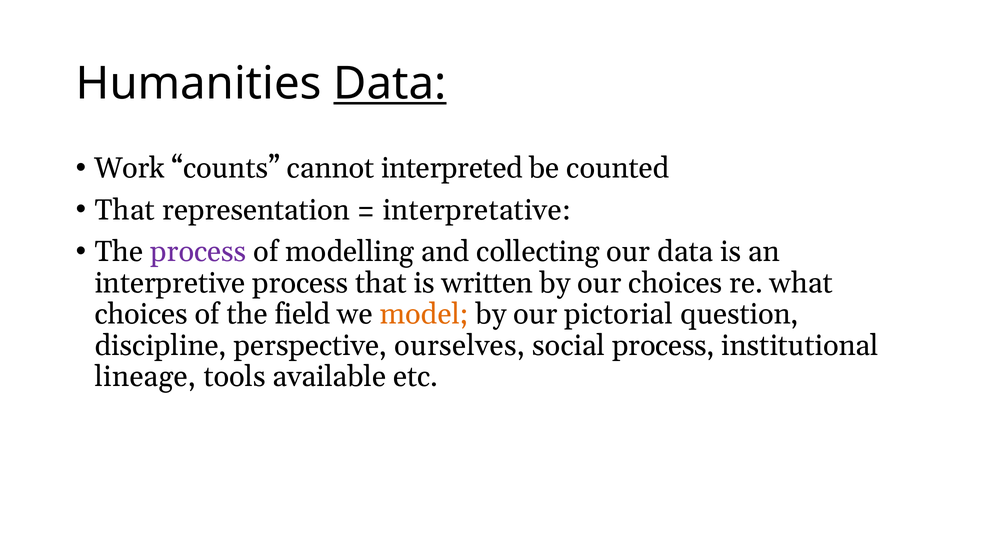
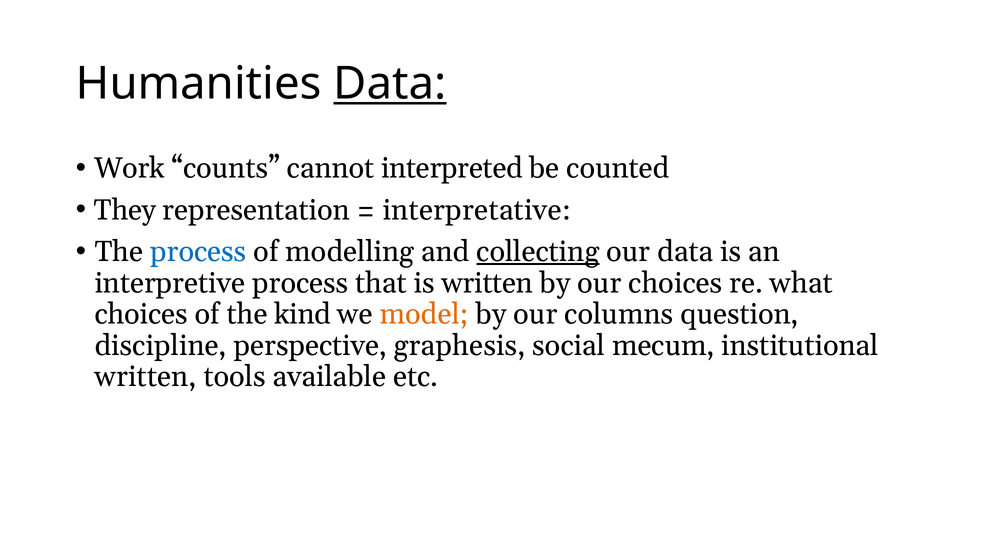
That: That -> They (125, 210)
process colour: purple -> blue (198, 251)
collecting underline: none -> present (538, 251)
field: field -> kind (303, 314)
pictorial: pictorial -> columns (619, 314)
ourselves: ourselves -> graphesis (460, 345)
social process: process -> mecum (663, 345)
lineage: lineage -> written (146, 377)
